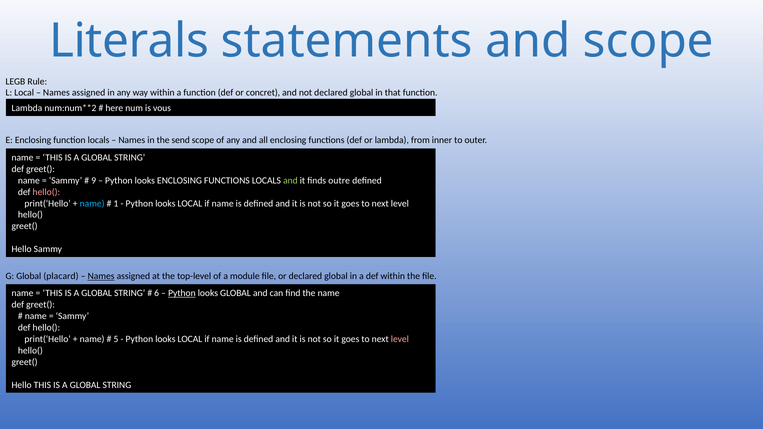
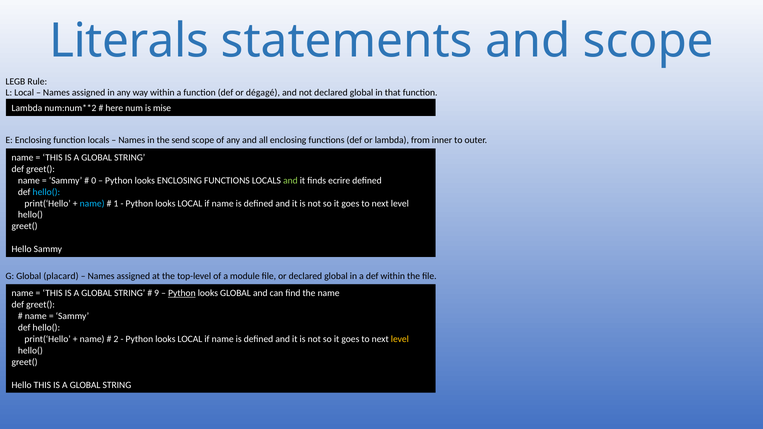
concret: concret -> dégagé (263, 93)
vous: vous -> mise (162, 108)
9: 9 -> 0 (94, 181)
outre: outre -> ecrire (339, 181)
hello( colour: pink -> light blue (46, 192)
Names underline: present -> none (101, 276)
6: 6 -> 9 (157, 293)
5: 5 -> 2 (116, 339)
level colour: pink -> yellow (400, 339)
